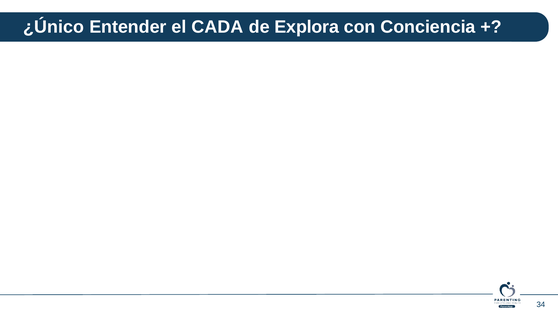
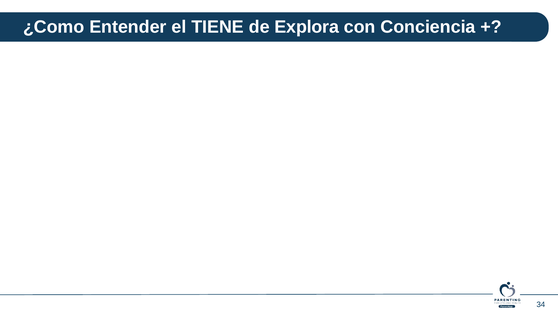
¿Único: ¿Único -> ¿Como (54, 27)
CADA: CADA -> TIENE (218, 27)
